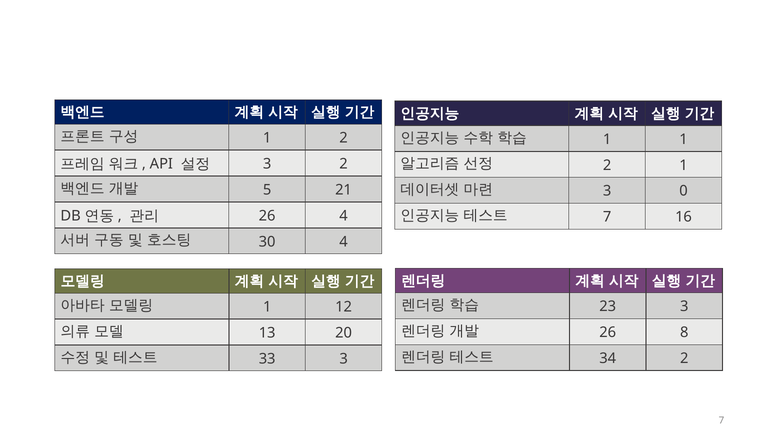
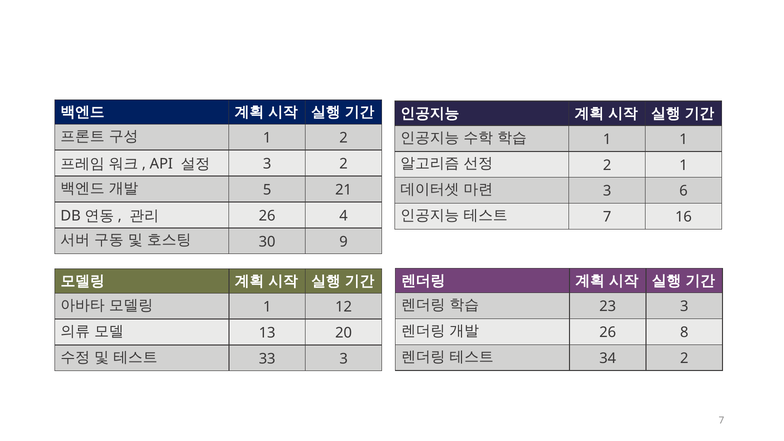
0: 0 -> 6 (684, 191)
30 4: 4 -> 9 (344, 242)
